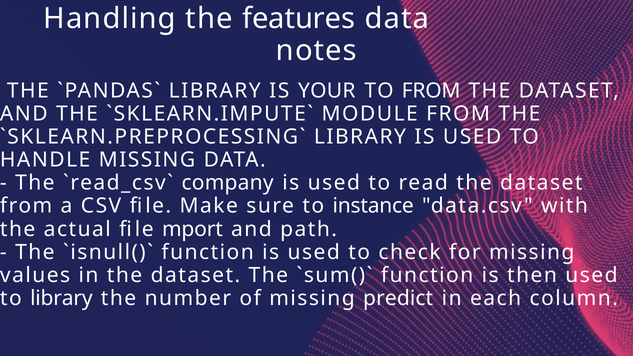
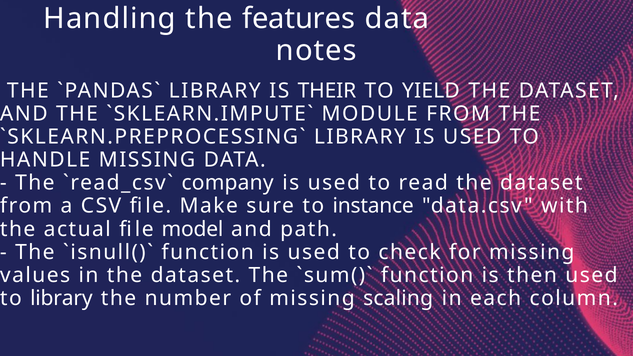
YOUR: YOUR -> THEIR (327, 91)
TO FROM: FROM -> YIELD (431, 91)
mport: mport -> model (192, 229)
predict: predict -> scaling (398, 298)
